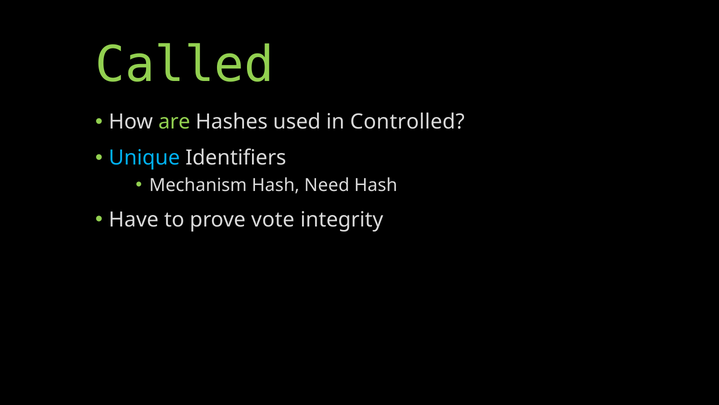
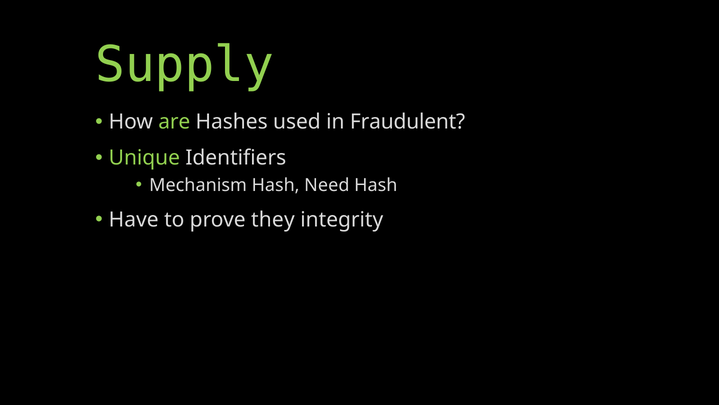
Called: Called -> Supply (185, 65)
Controlled: Controlled -> Fraudulent (408, 122)
Unique colour: light blue -> light green (144, 158)
vote: vote -> they (273, 219)
